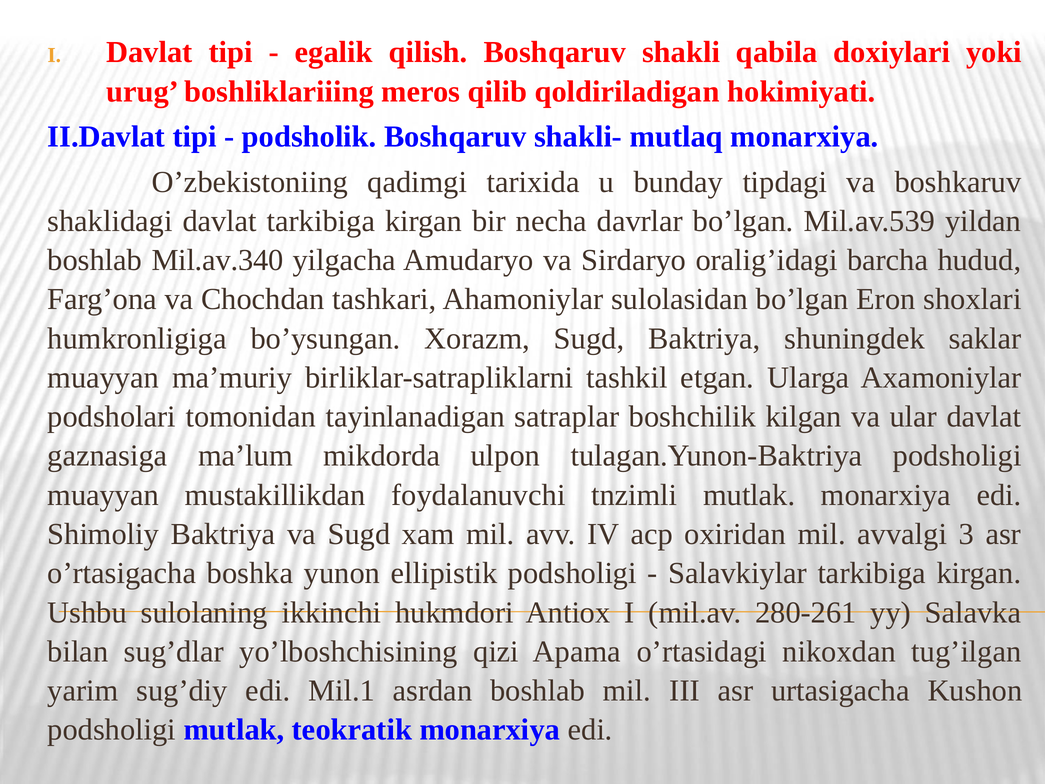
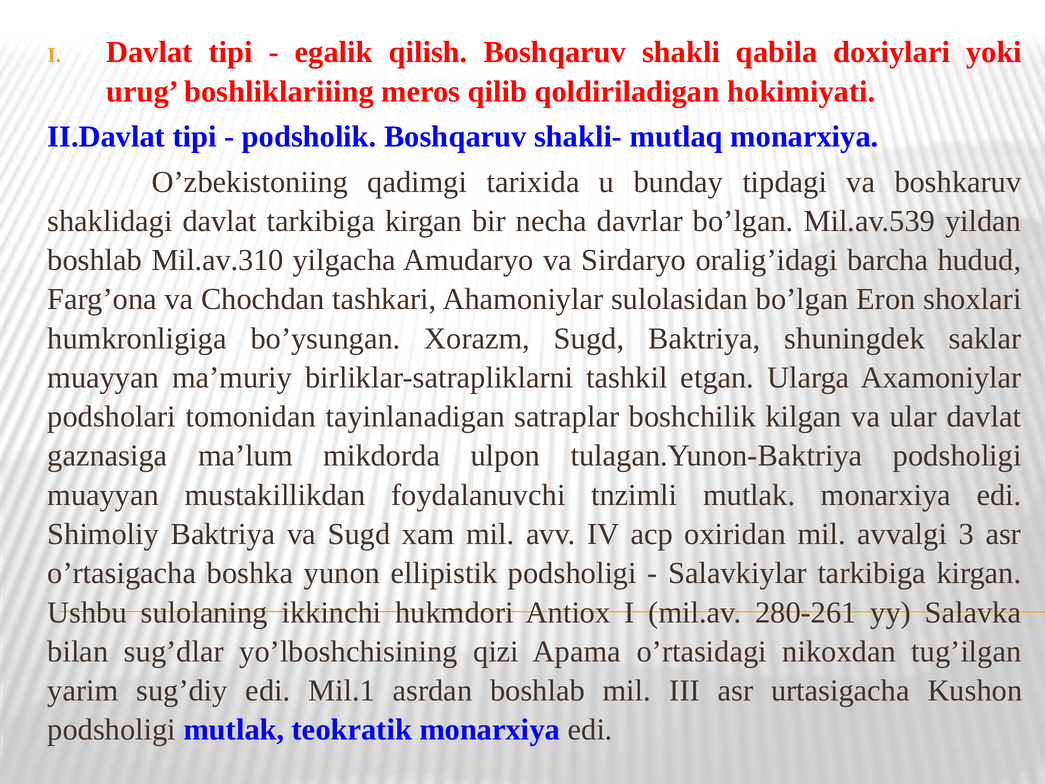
Mil.av.340: Mil.av.340 -> Mil.av.310 (217, 260)
